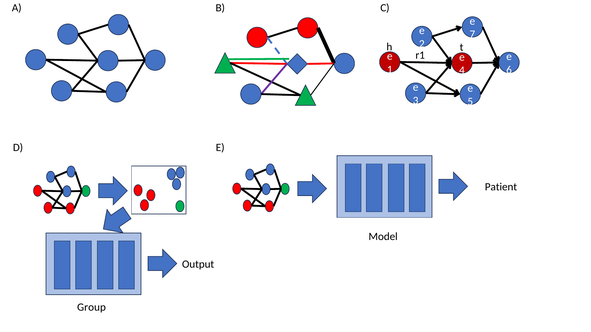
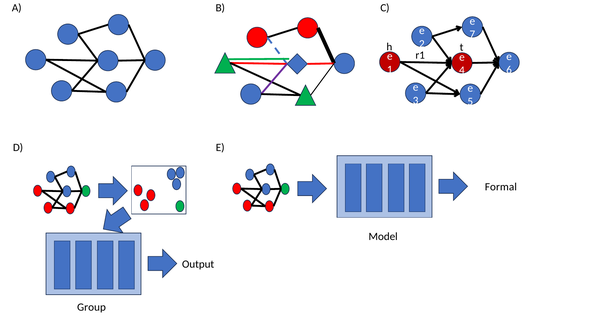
Patient: Patient -> Formal (501, 187)
